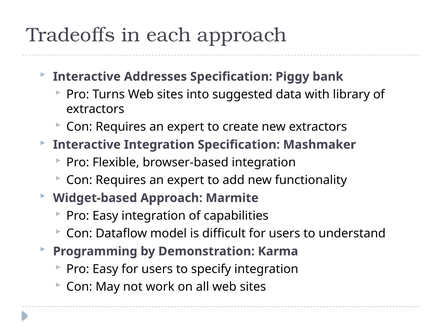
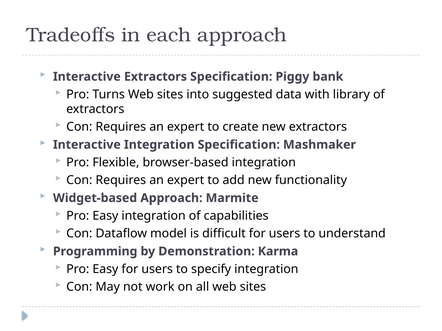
Interactive Addresses: Addresses -> Extractors (155, 77)
